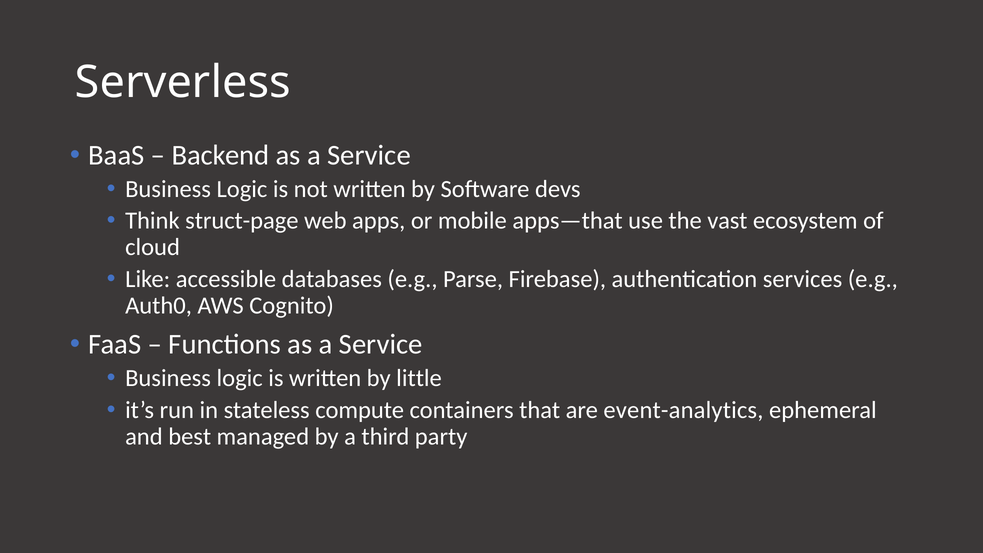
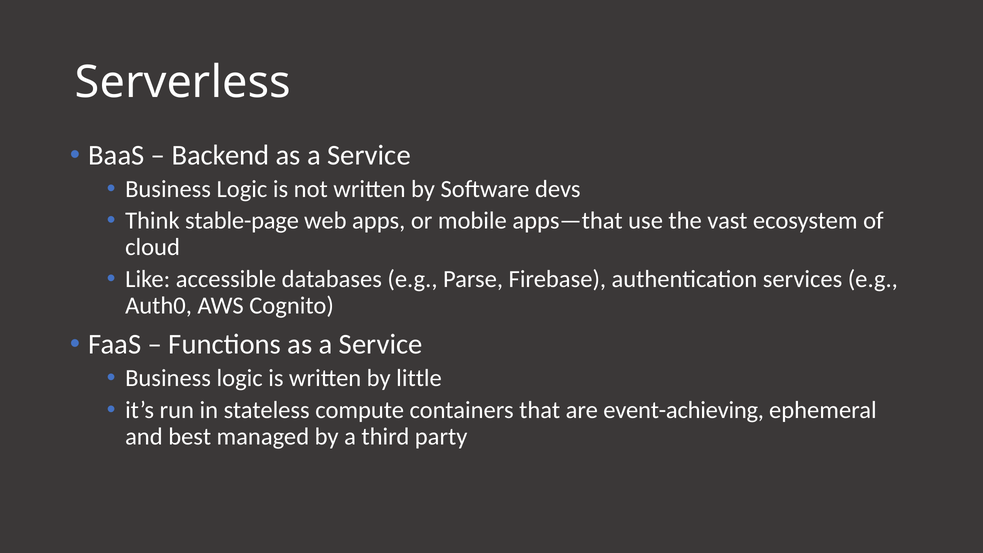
struct-page: struct-page -> stable-page (242, 221)
event-analytics: event-analytics -> event-achieving (684, 410)
